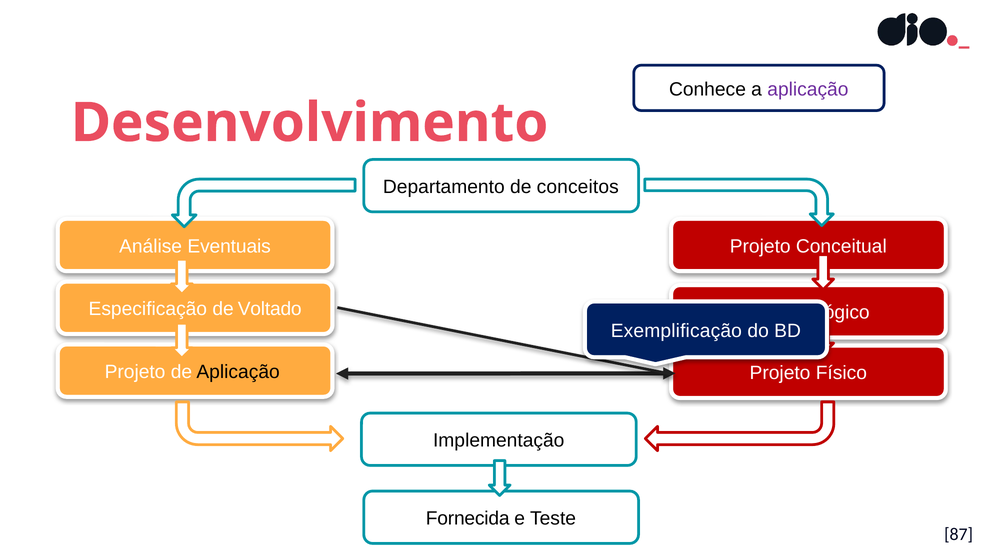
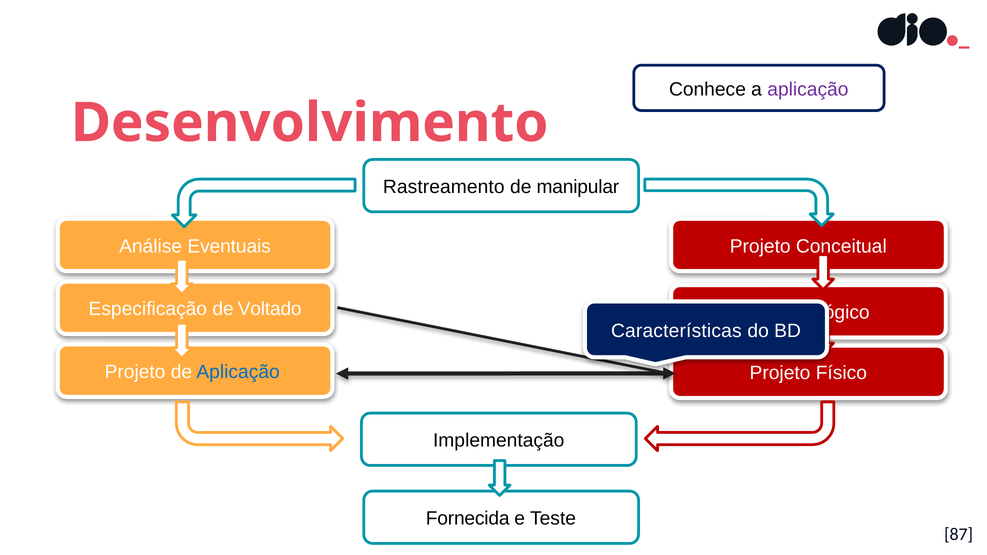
Departamento: Departamento -> Rastreamento (444, 187)
conceitos: conceitos -> manipular (578, 187)
Exemplificação: Exemplificação -> Características (676, 331)
Aplicação colour: black -> blue (238, 372)
